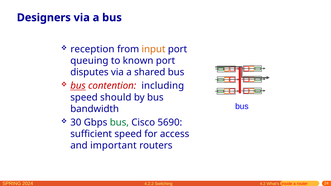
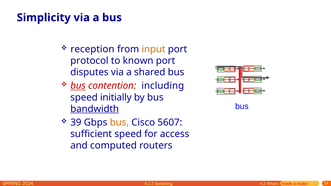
Designers: Designers -> Simplicity (44, 18)
queuing: queuing -> protocol (89, 61)
should: should -> initially (116, 97)
bandwidth underline: none -> present (95, 109)
30: 30 -> 39 (76, 122)
bus colour: green -> orange (119, 122)
5690: 5690 -> 5607 (170, 122)
important: important -> computed (113, 146)
